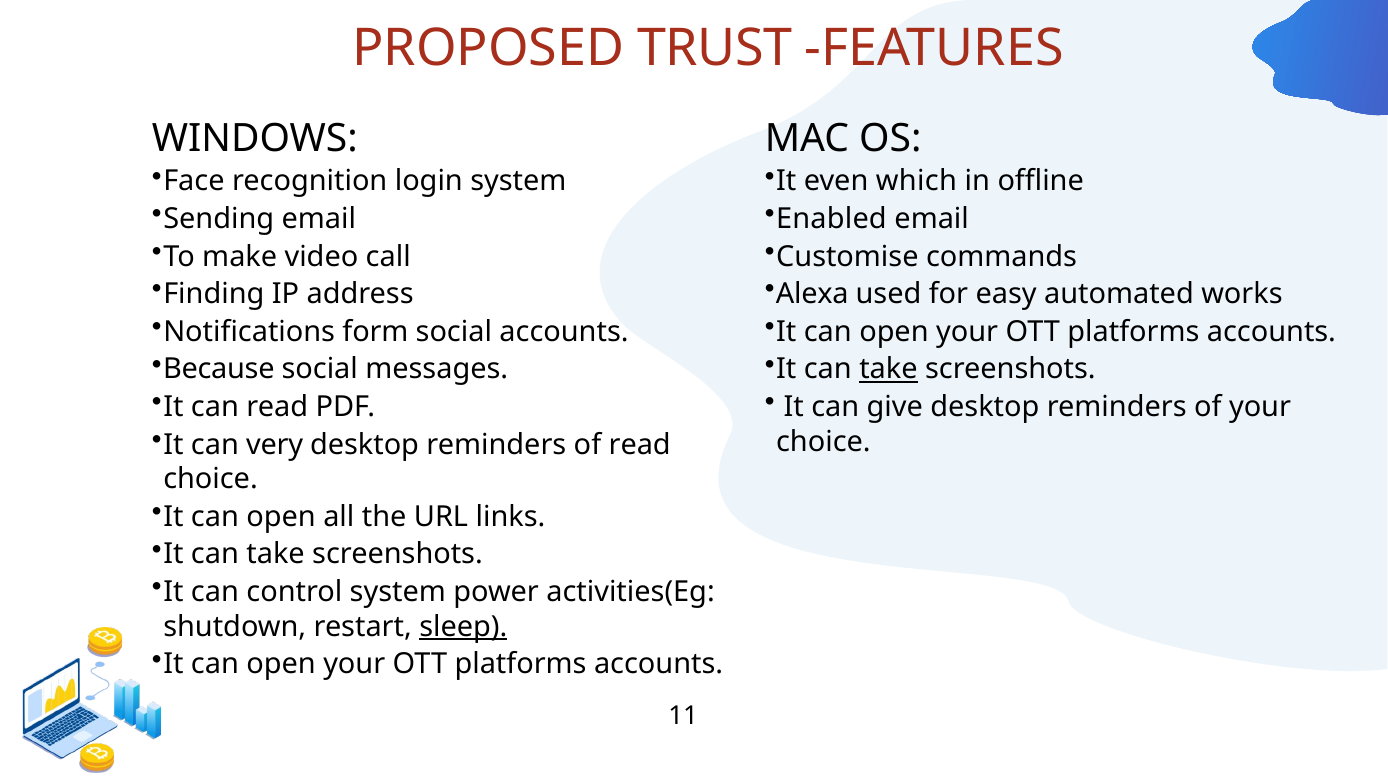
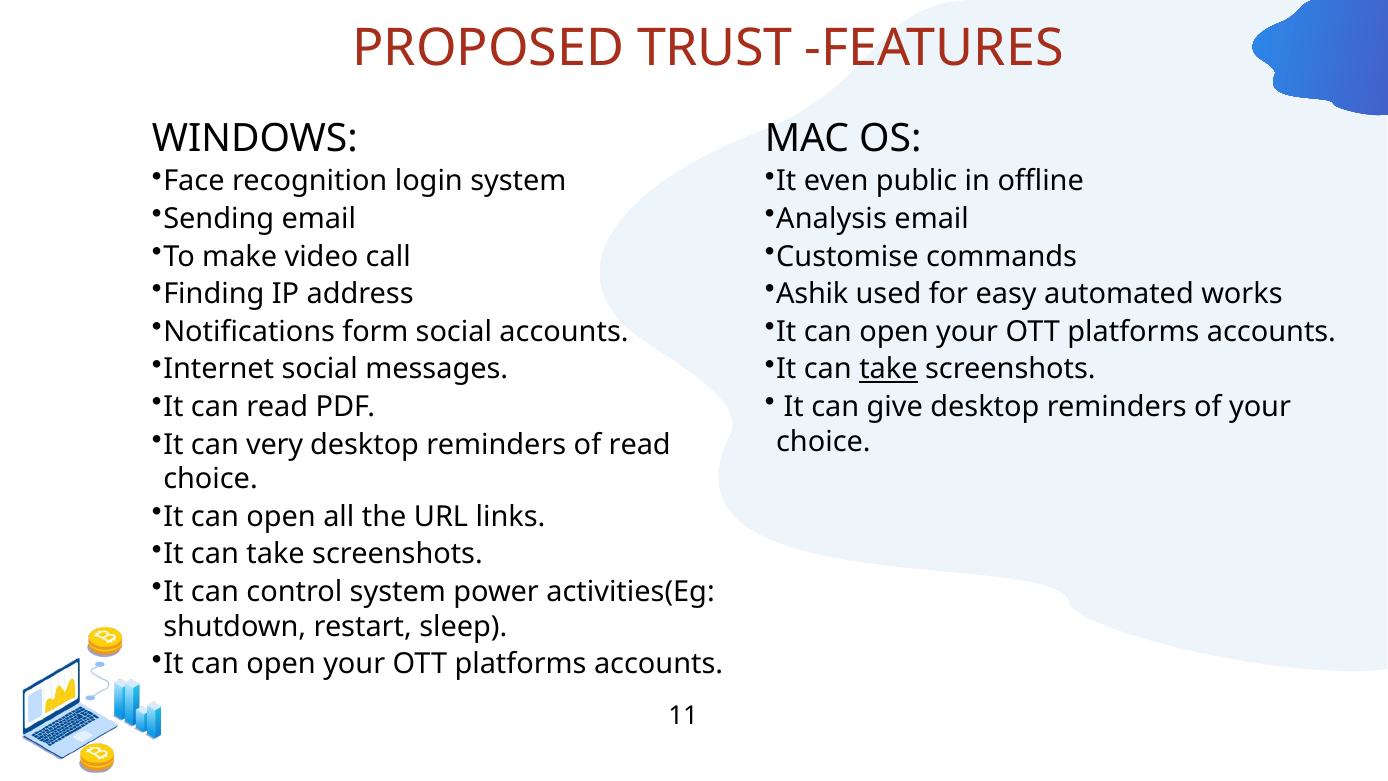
which: which -> public (917, 181)
Enabled: Enabled -> Analysis (832, 219)
Alexa: Alexa -> Ashik (812, 294)
Because: Because -> Internet (219, 369)
sleep underline: present -> none (463, 626)
